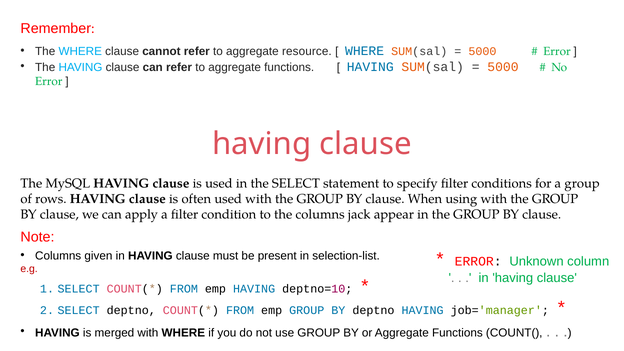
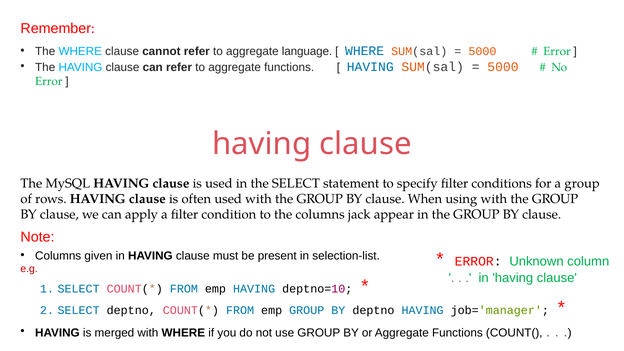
resource: resource -> language (307, 52)
